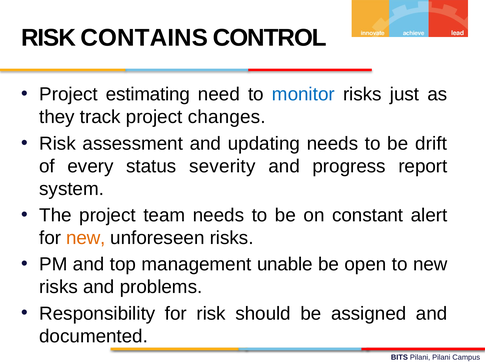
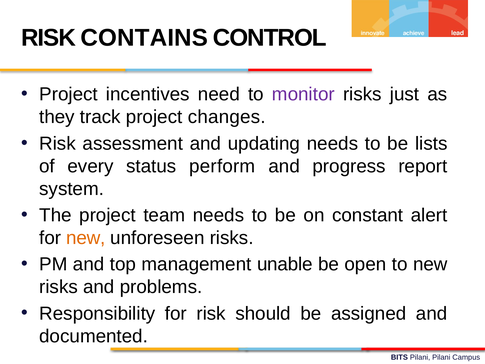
estimating: estimating -> incentives (148, 94)
monitor colour: blue -> purple (303, 94)
drift: drift -> lists (431, 143)
severity: severity -> perform (222, 166)
